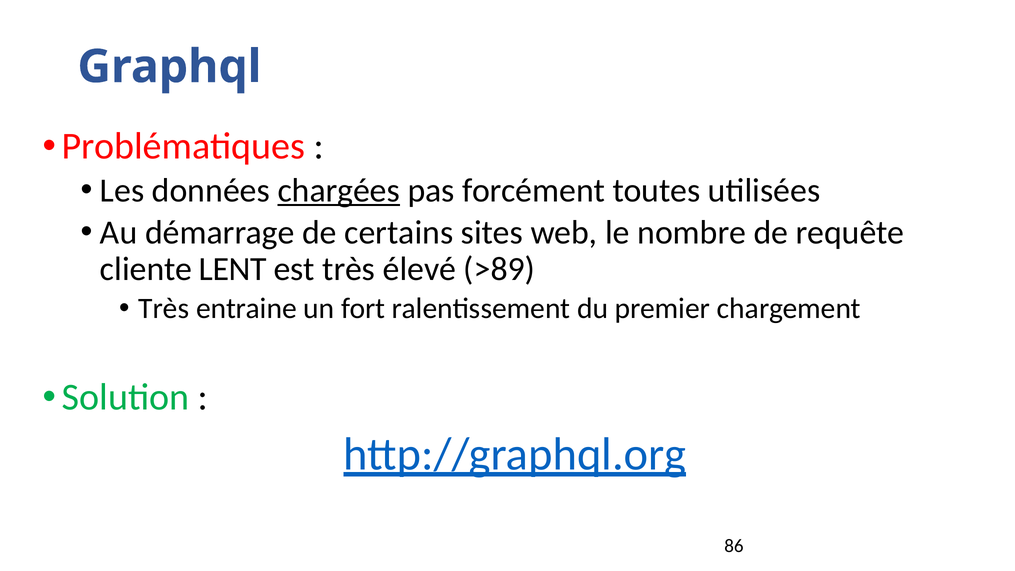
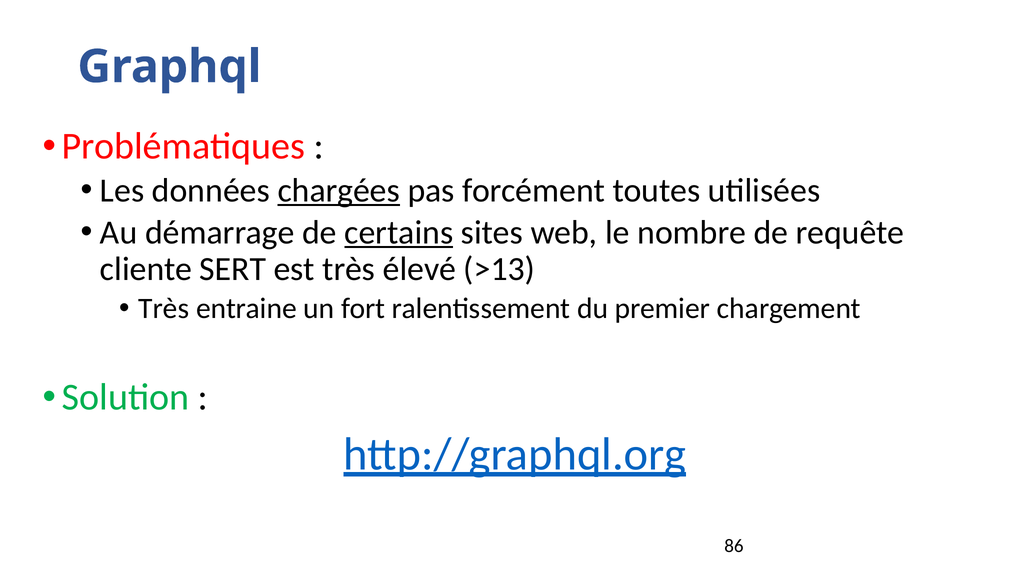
certains underline: none -> present (399, 232)
LENT: LENT -> SERT (233, 269)
>89: >89 -> >13 (499, 269)
